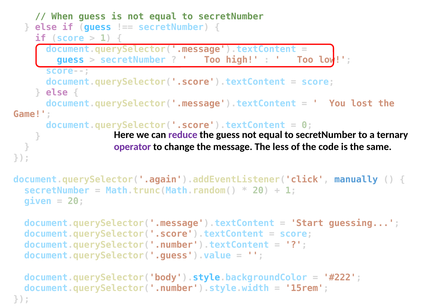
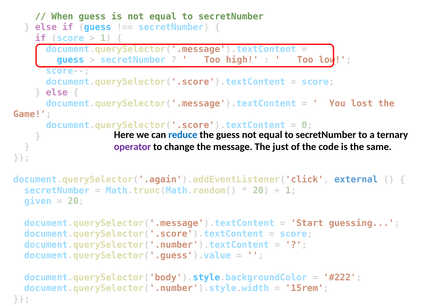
reduce colour: purple -> blue (183, 135)
less: less -> just (281, 147)
manually: manually -> external (356, 180)
